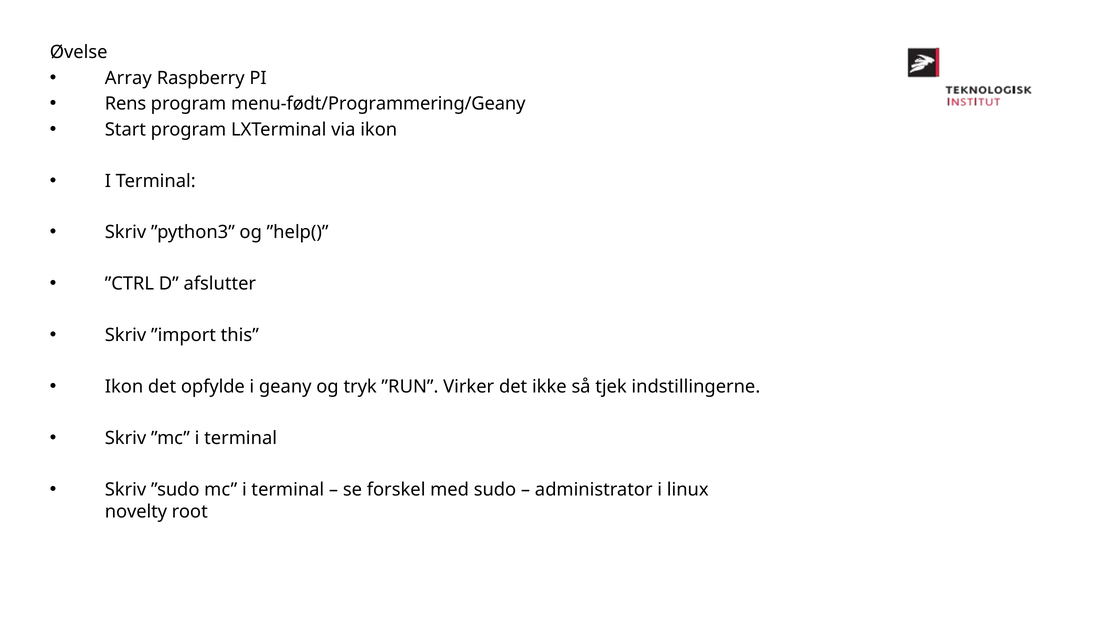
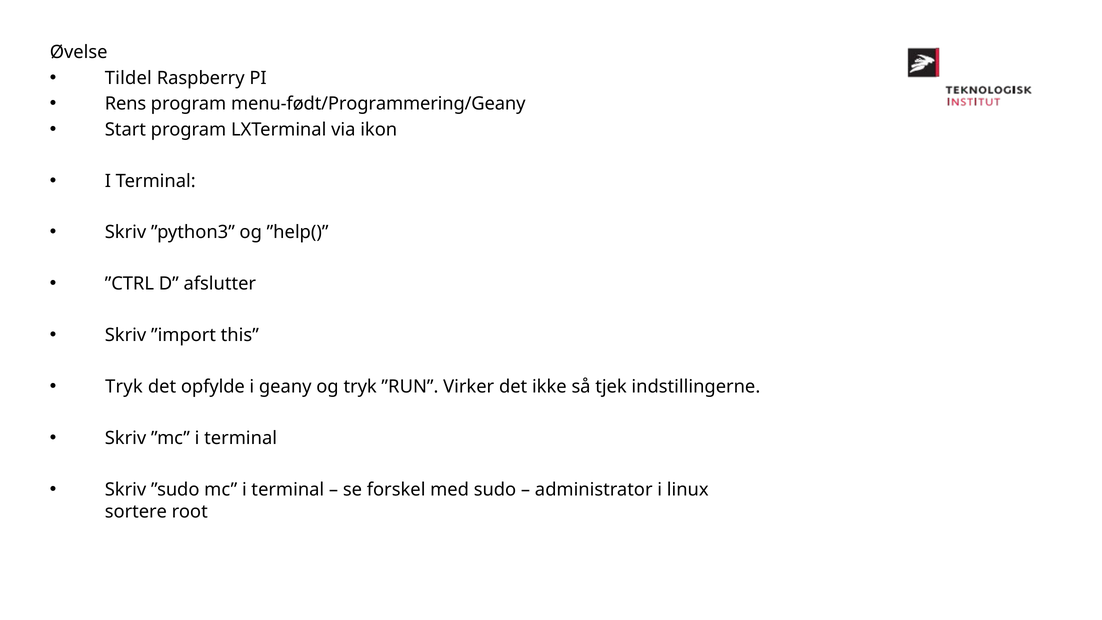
Array: Array -> Tildel (128, 78)
Ikon: Ikon -> Tryk (124, 387)
novelty: novelty -> sortere (136, 512)
